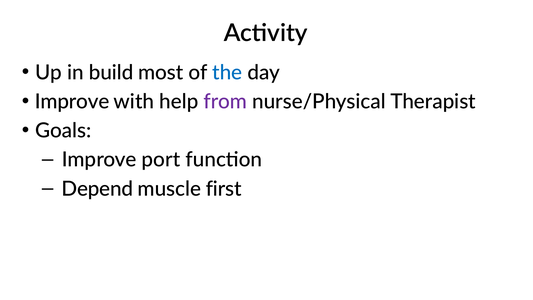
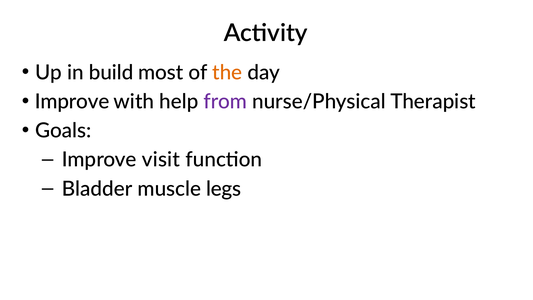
the colour: blue -> orange (227, 73)
port: port -> visit (161, 160)
Depend: Depend -> Bladder (97, 189)
first: first -> legs (224, 189)
